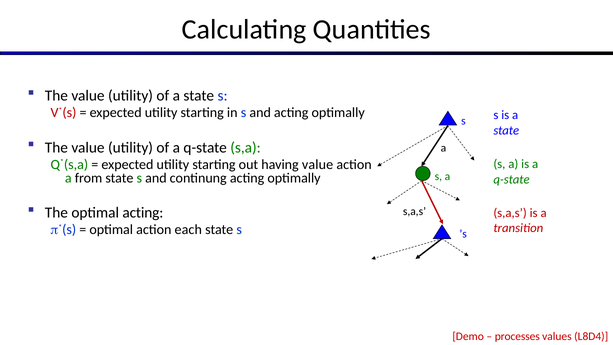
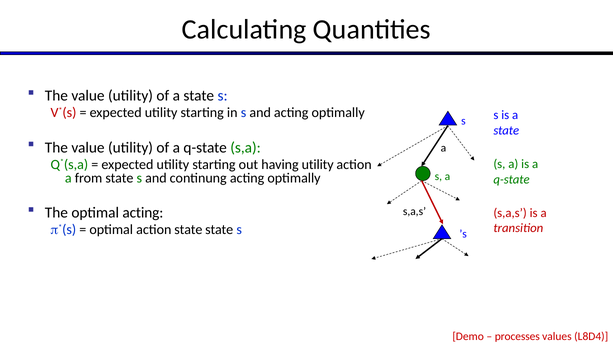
having value: value -> utility (318, 164)
action each: each -> state (188, 230)
